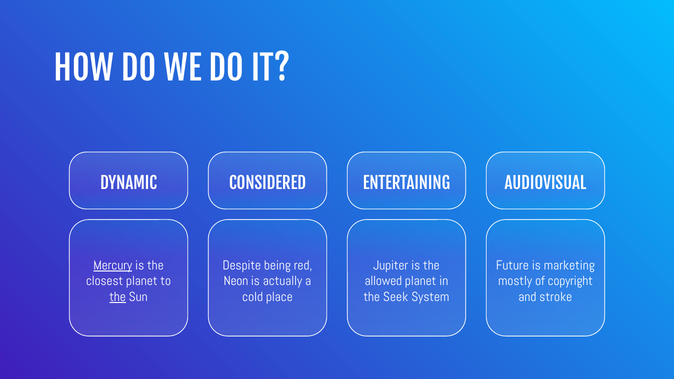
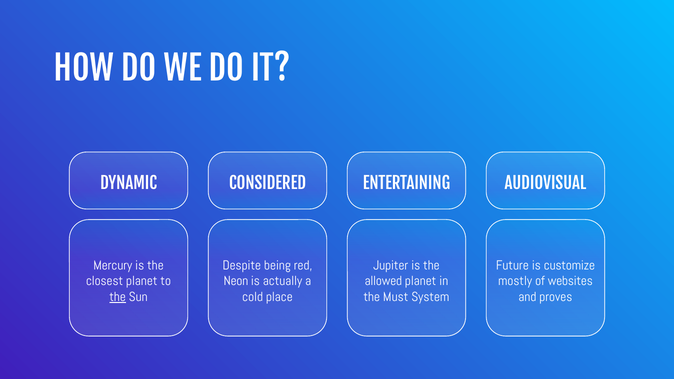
Mercury underline: present -> none (113, 265)
marketing: marketing -> customize (569, 265)
copyright: copyright -> websites (570, 281)
Seek: Seek -> Must (396, 297)
stroke: stroke -> proves (556, 297)
